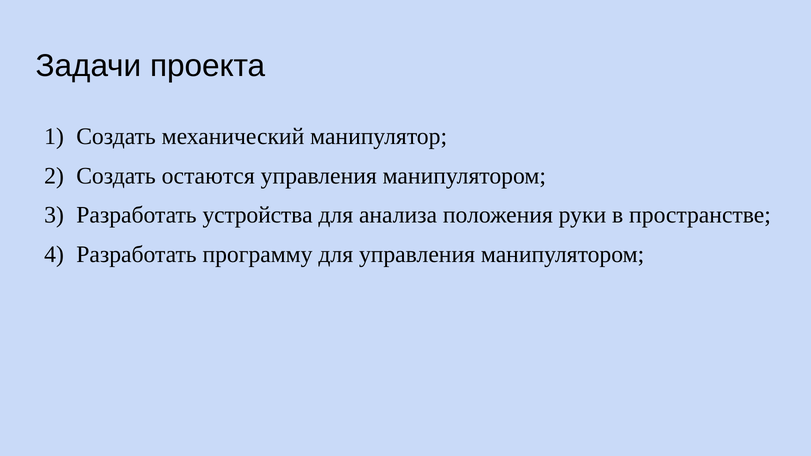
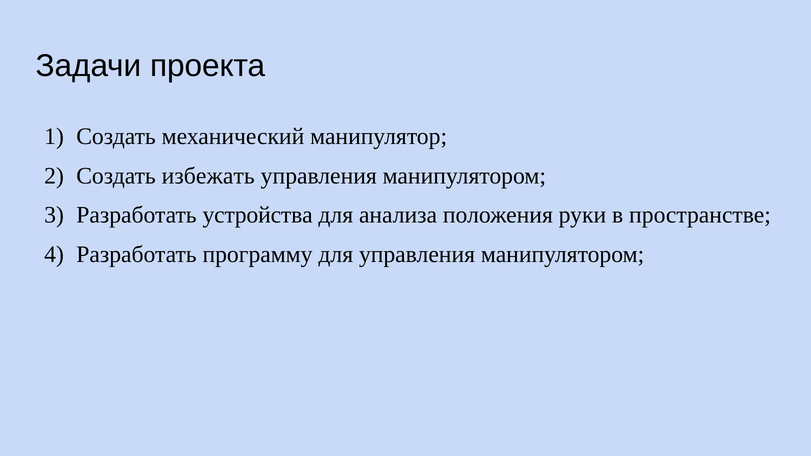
остаются: остаются -> избежать (208, 176)
